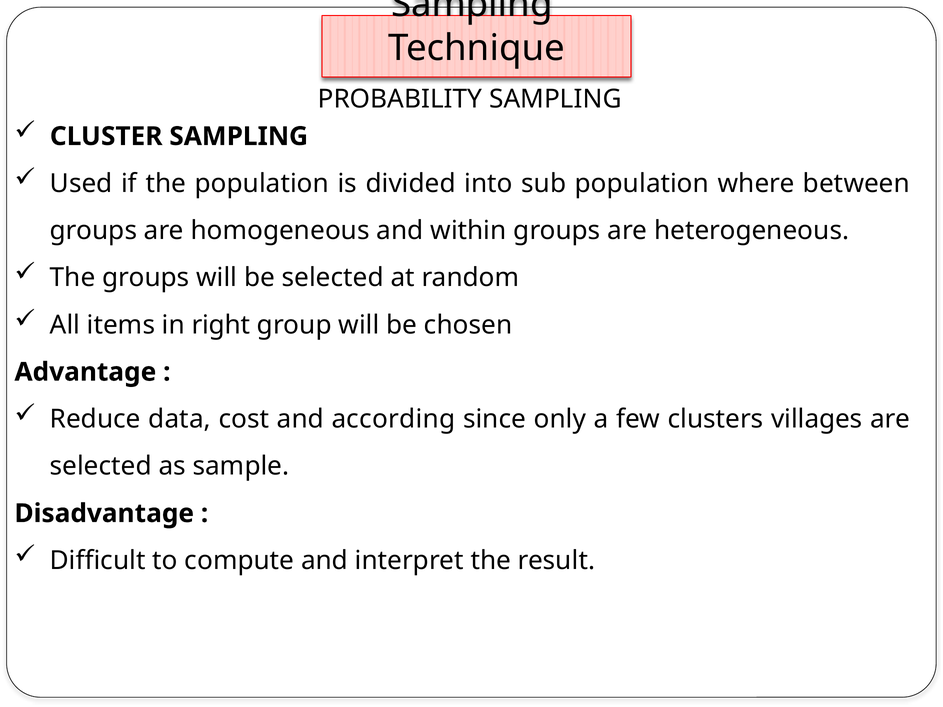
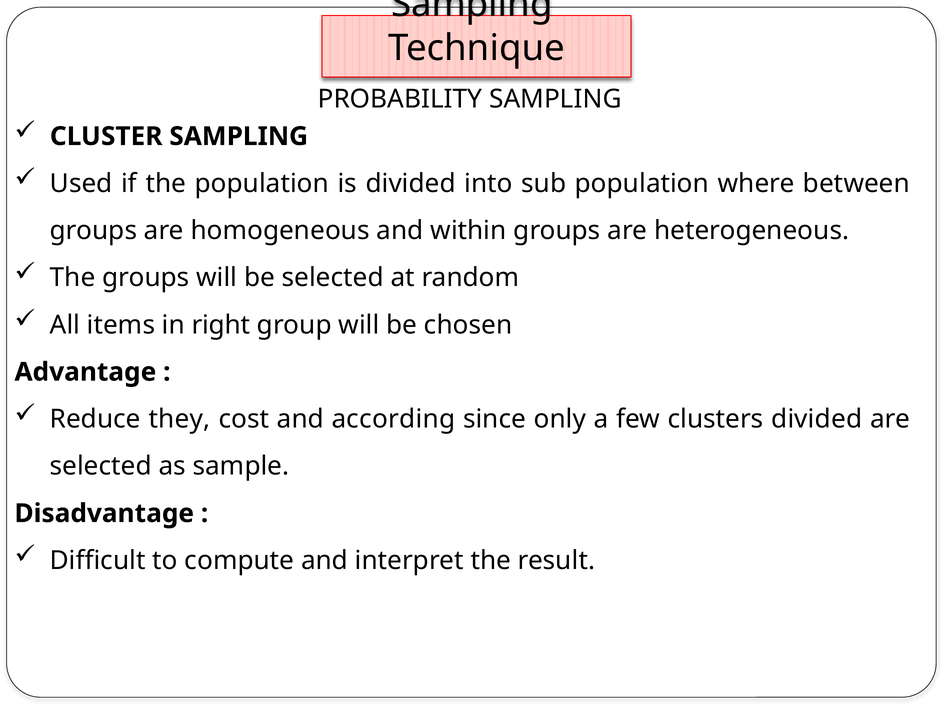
data: data -> they (180, 419)
clusters villages: villages -> divided (817, 419)
